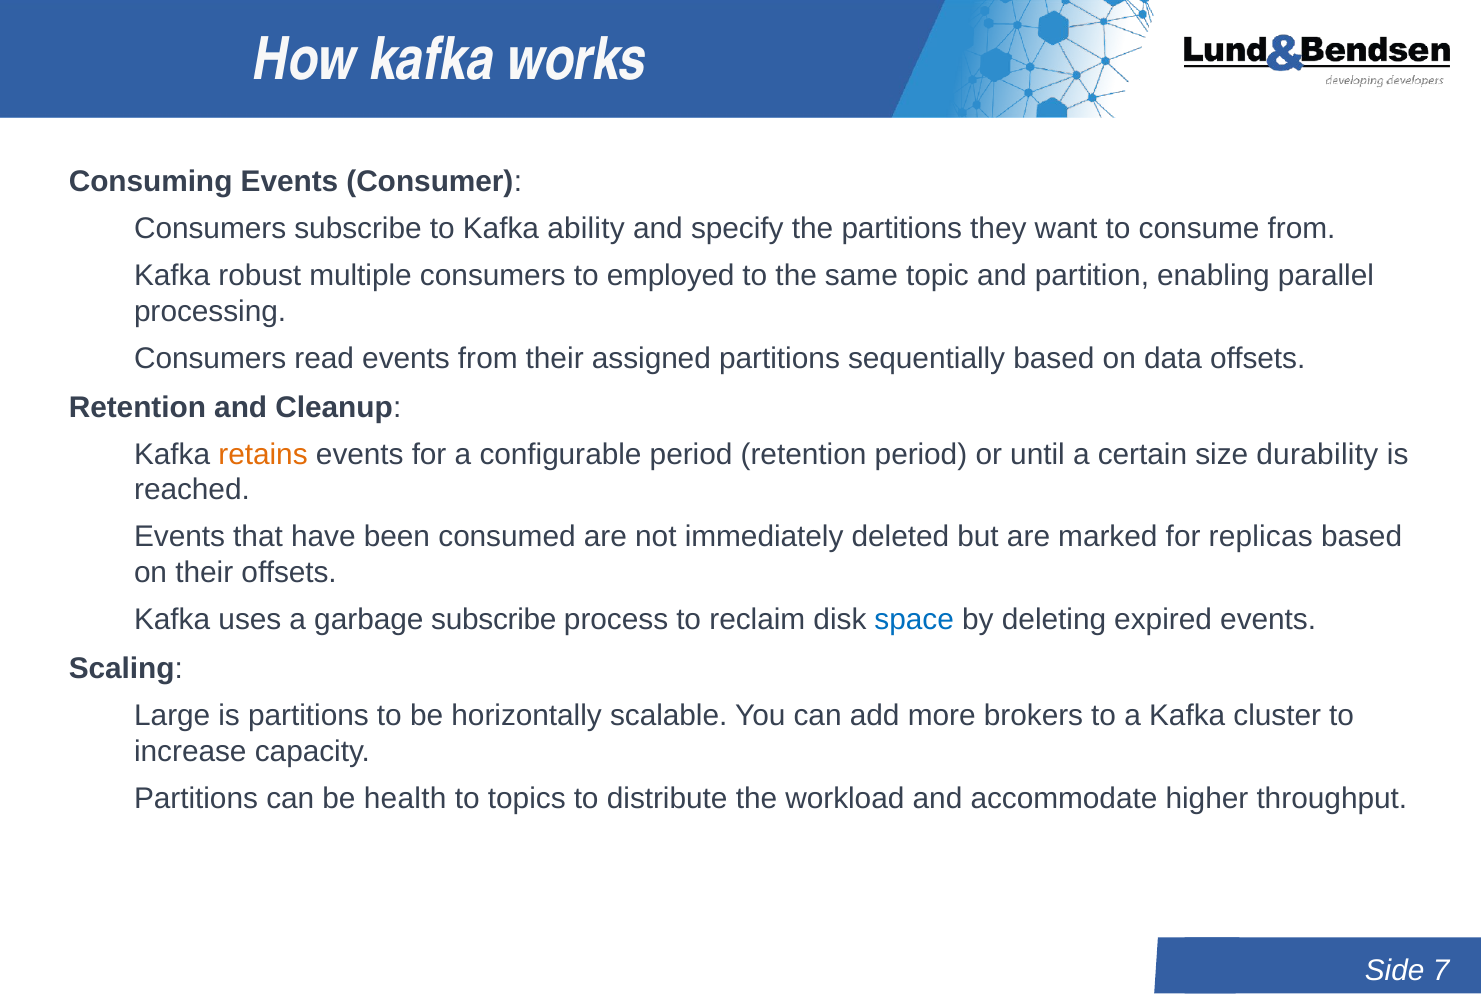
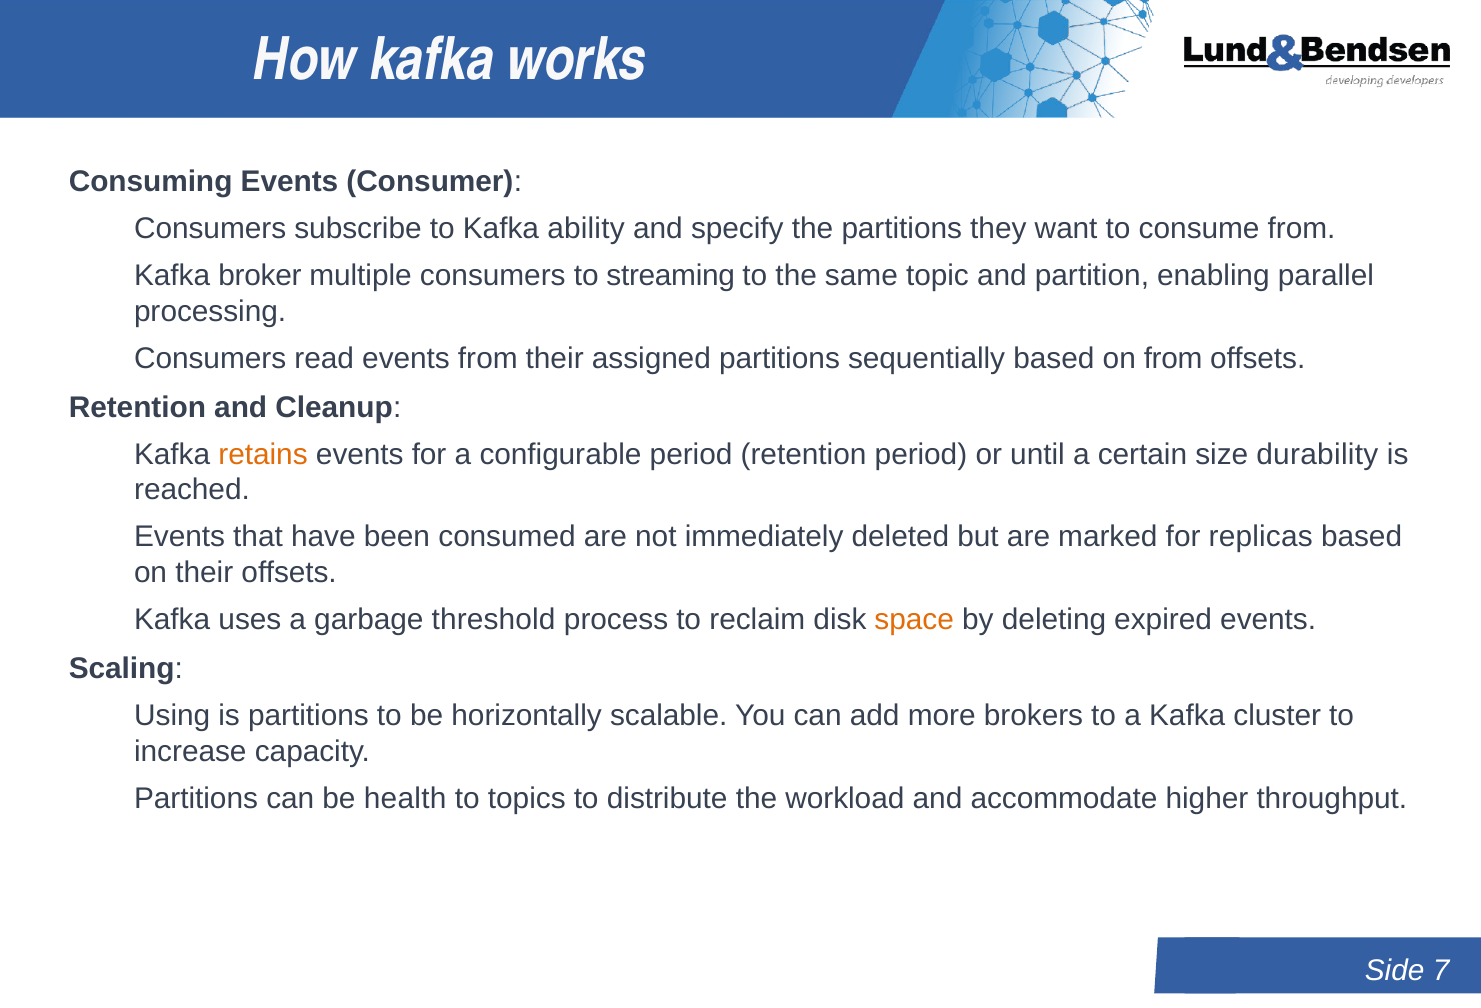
robust: robust -> broker (260, 276)
employed: employed -> streaming (671, 276)
on data: data -> from (1173, 359)
garbage subscribe: subscribe -> threshold (494, 620)
space colour: blue -> orange (914, 620)
Large: Large -> Using (172, 715)
